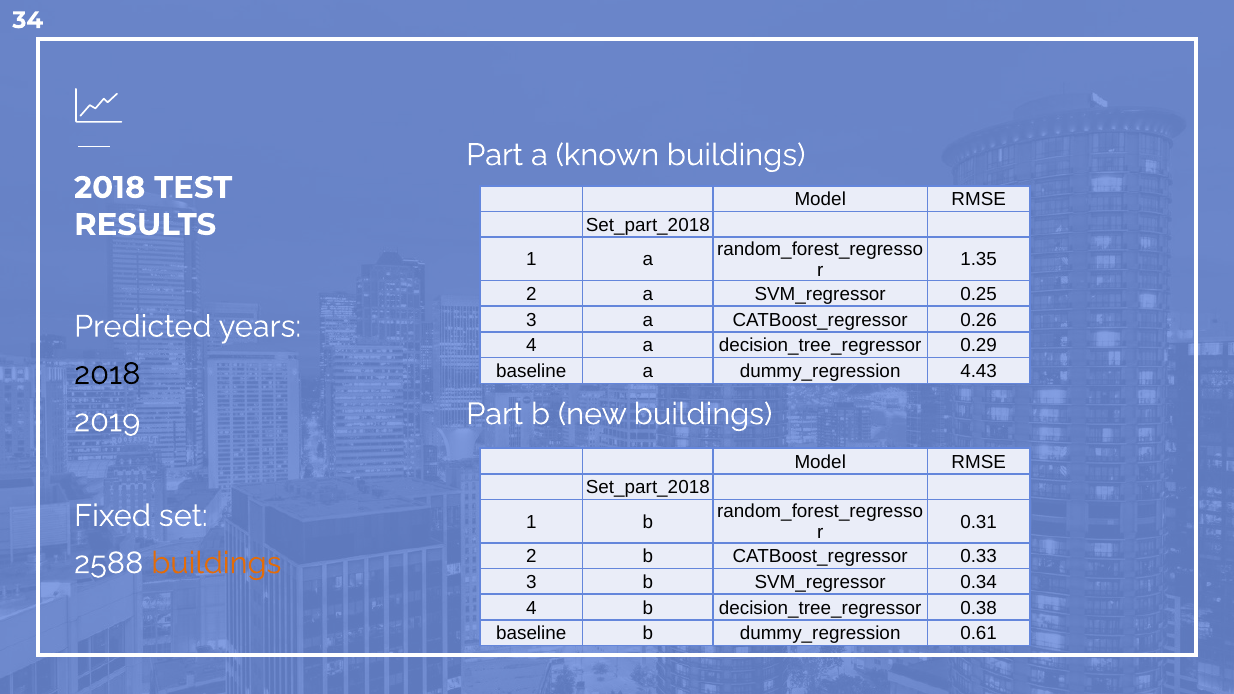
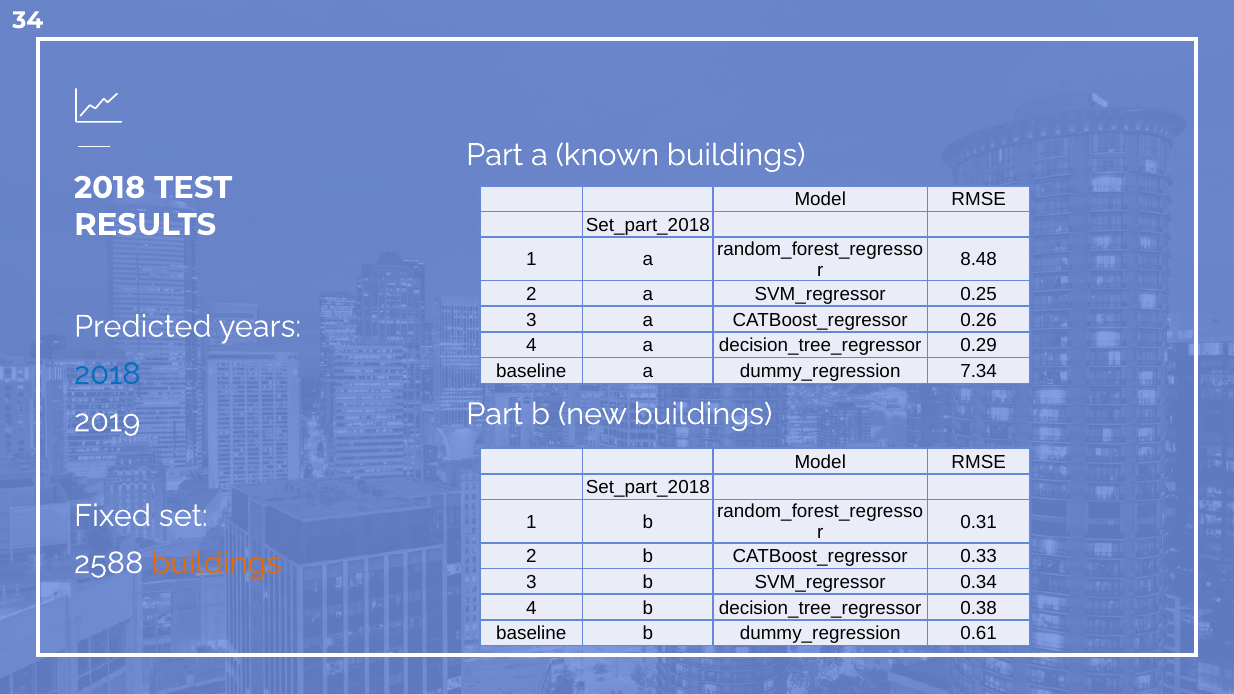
1.35: 1.35 -> 8.48 (979, 260)
2018 colour: black -> blue (107, 374)
4.43: 4.43 -> 7.34 (979, 371)
